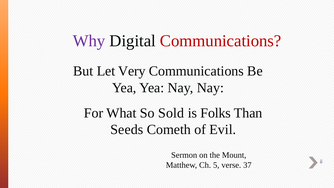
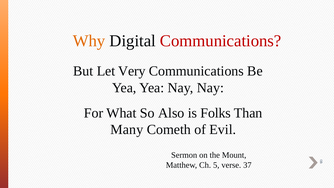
Why colour: purple -> orange (89, 41)
Sold: Sold -> Also (171, 113)
Seeds: Seeds -> Many (127, 130)
